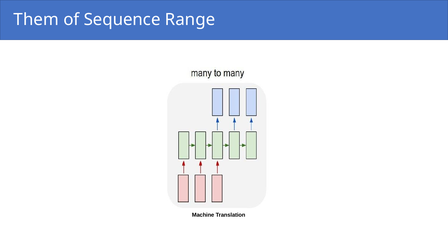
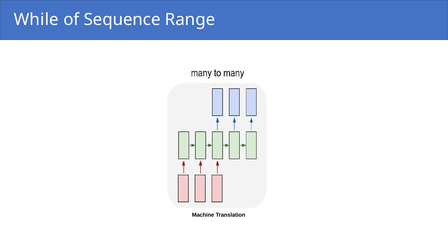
Them: Them -> While (36, 20)
